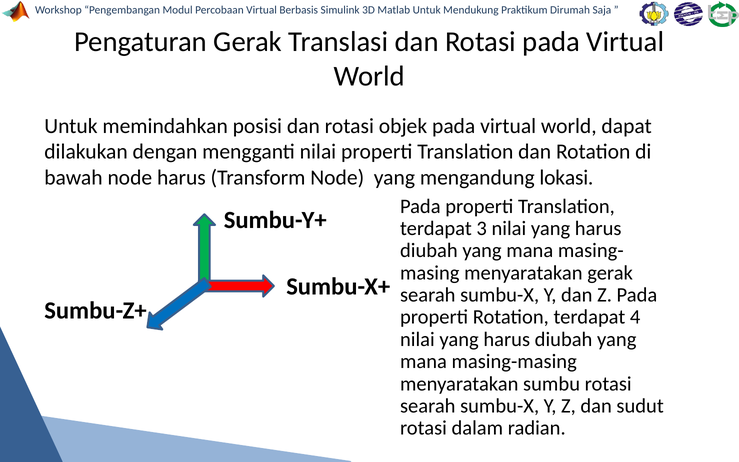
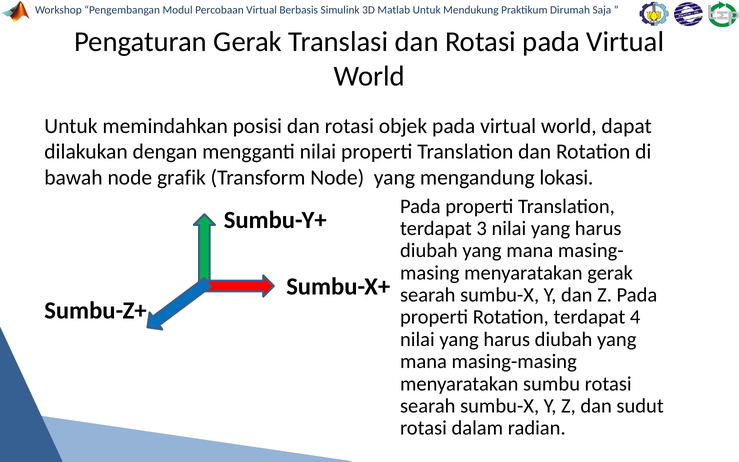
node harus: harus -> grafik (181, 178)
